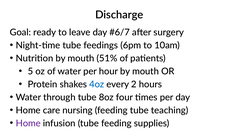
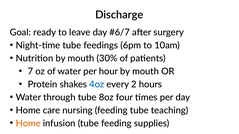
51%: 51% -> 30% (107, 59)
5: 5 -> 7 (30, 72)
Home colour: purple -> orange (28, 124)
